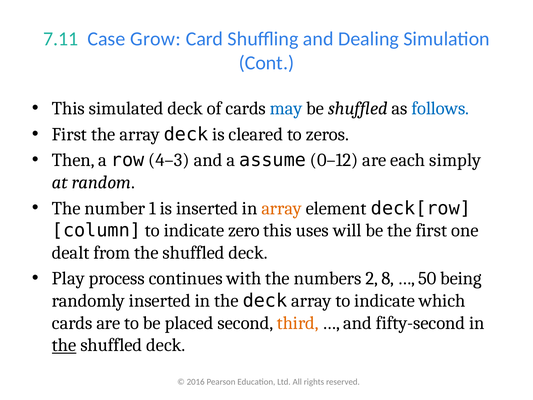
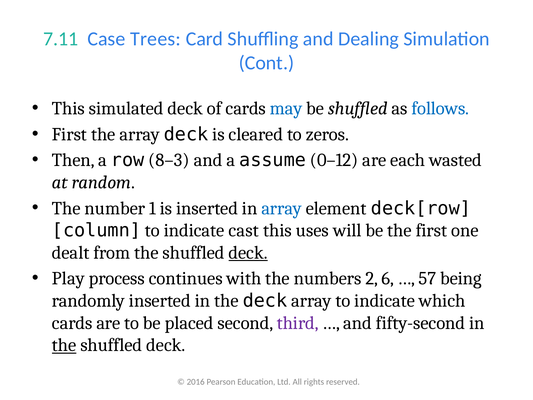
Grow: Grow -> Trees (155, 39)
4–3: 4–3 -> 8–3 (169, 160)
simply: simply -> wasted (455, 160)
array colour: orange -> blue (282, 208)
zero: zero -> cast (244, 230)
deck underline: none -> present (248, 252)
8: 8 -> 6 (388, 278)
50: 50 -> 57 (427, 278)
third colour: orange -> purple (298, 323)
